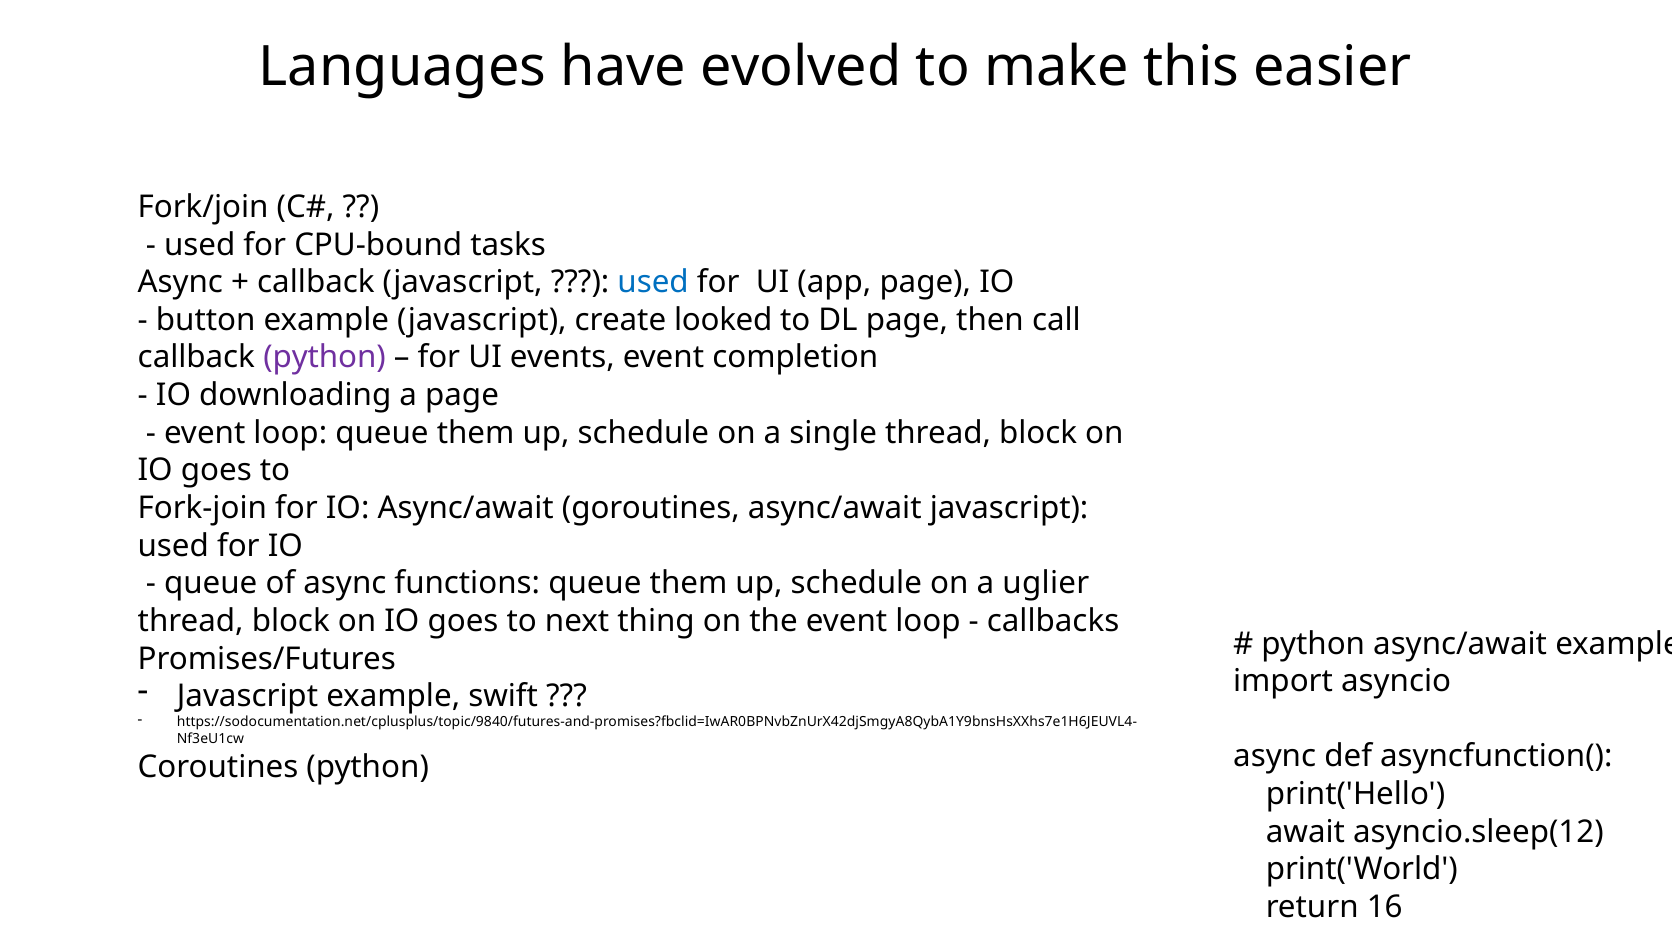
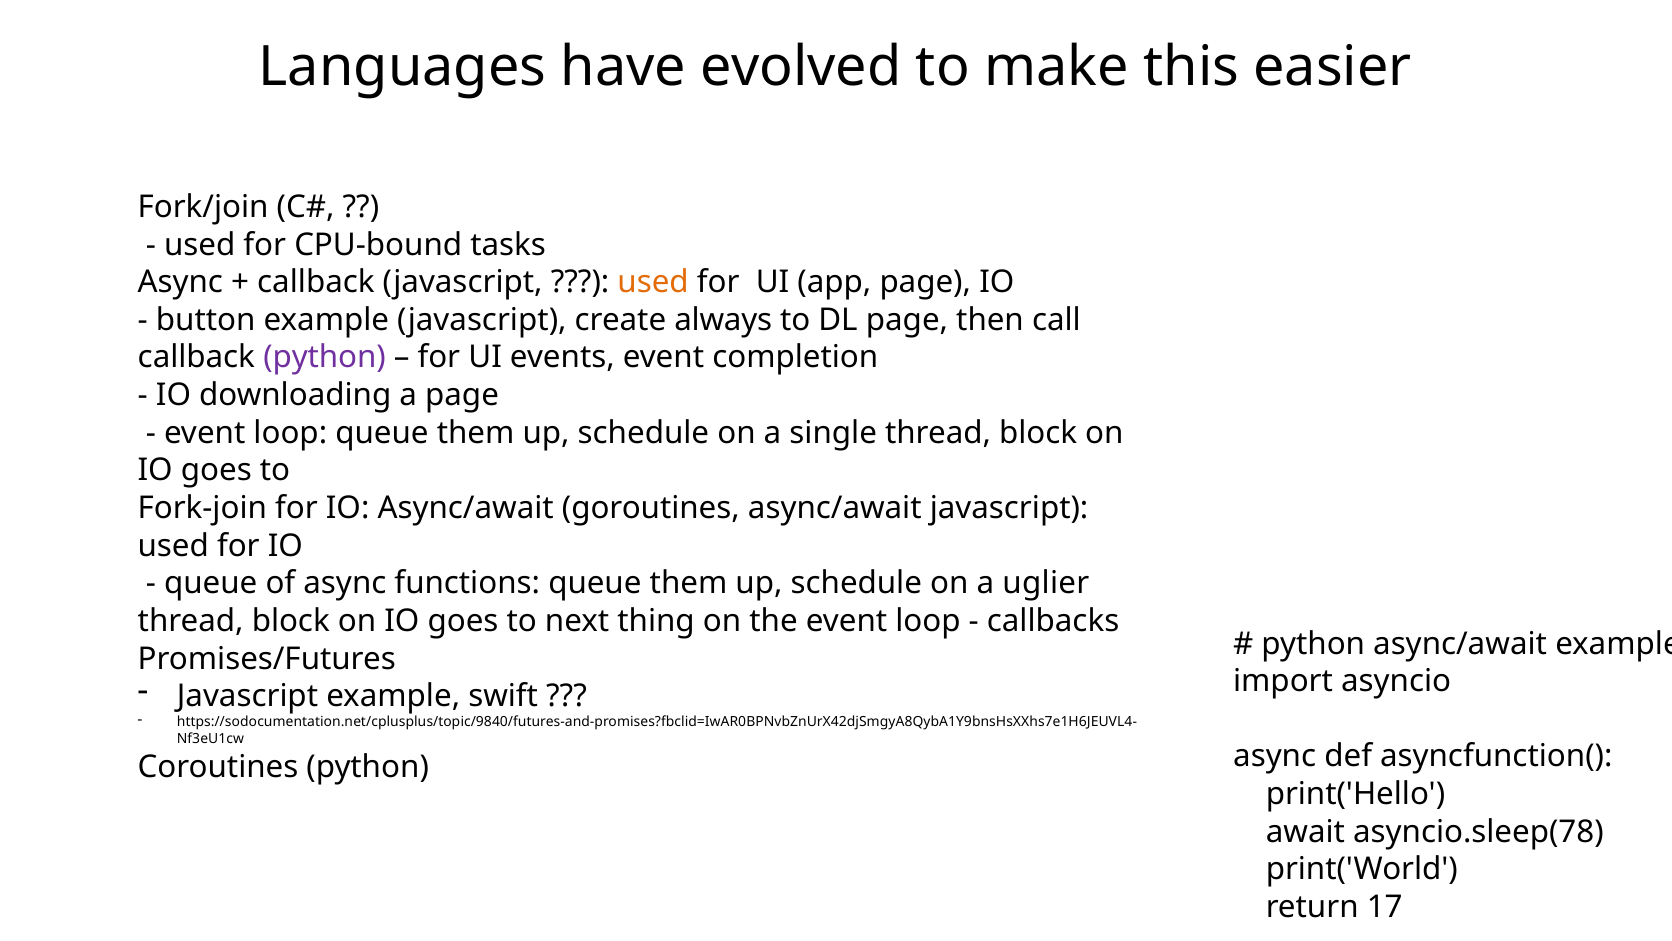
used colour: blue -> orange (653, 282)
looked: looked -> always (723, 320)
asyncio.sleep(12: asyncio.sleep(12 -> asyncio.sleep(78 (1478, 831)
16: 16 -> 17 (1385, 907)
